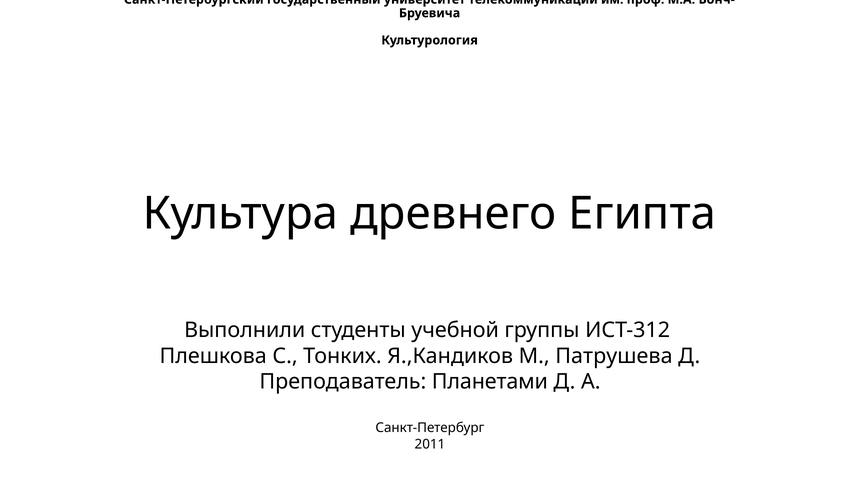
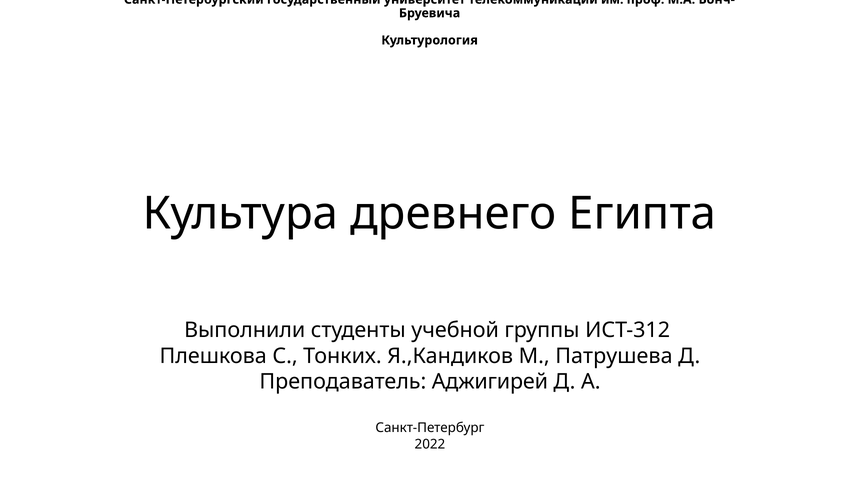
Планетами: Планетами -> Аджигирей (490, 382)
2011: 2011 -> 2022 (430, 444)
